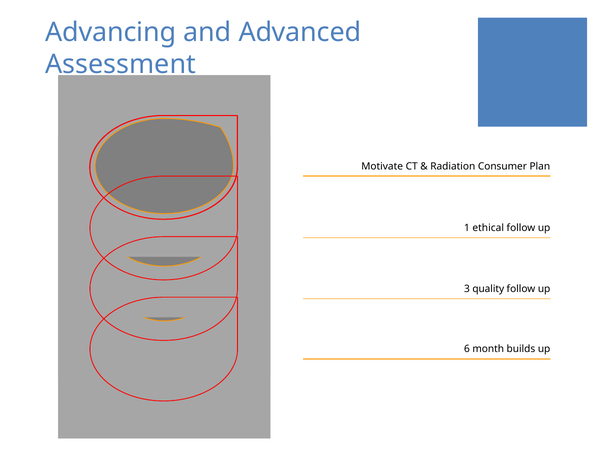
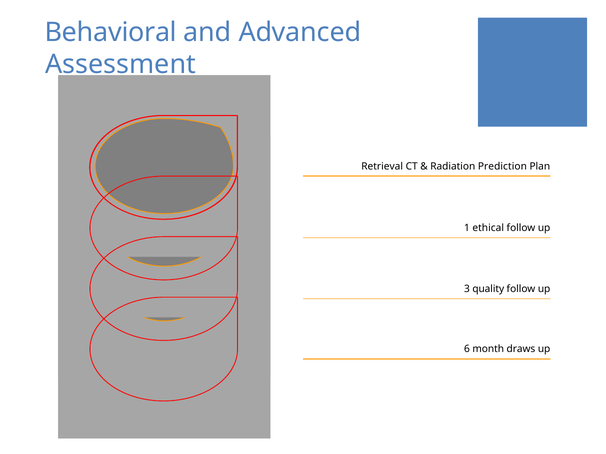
Advancing: Advancing -> Behavioral (111, 32)
Motivate: Motivate -> Retrieval (382, 166)
Consumer: Consumer -> Prediction (502, 166)
builds: builds -> draws (521, 349)
